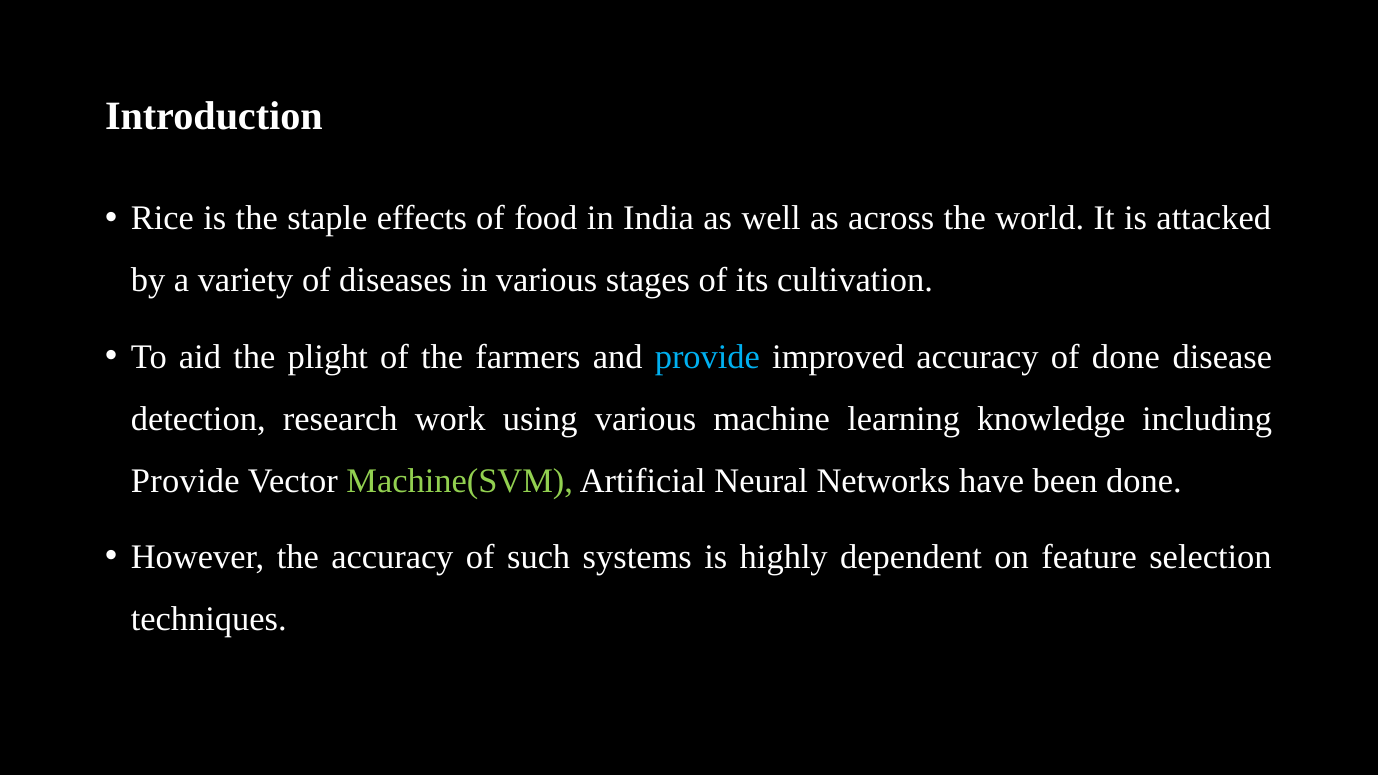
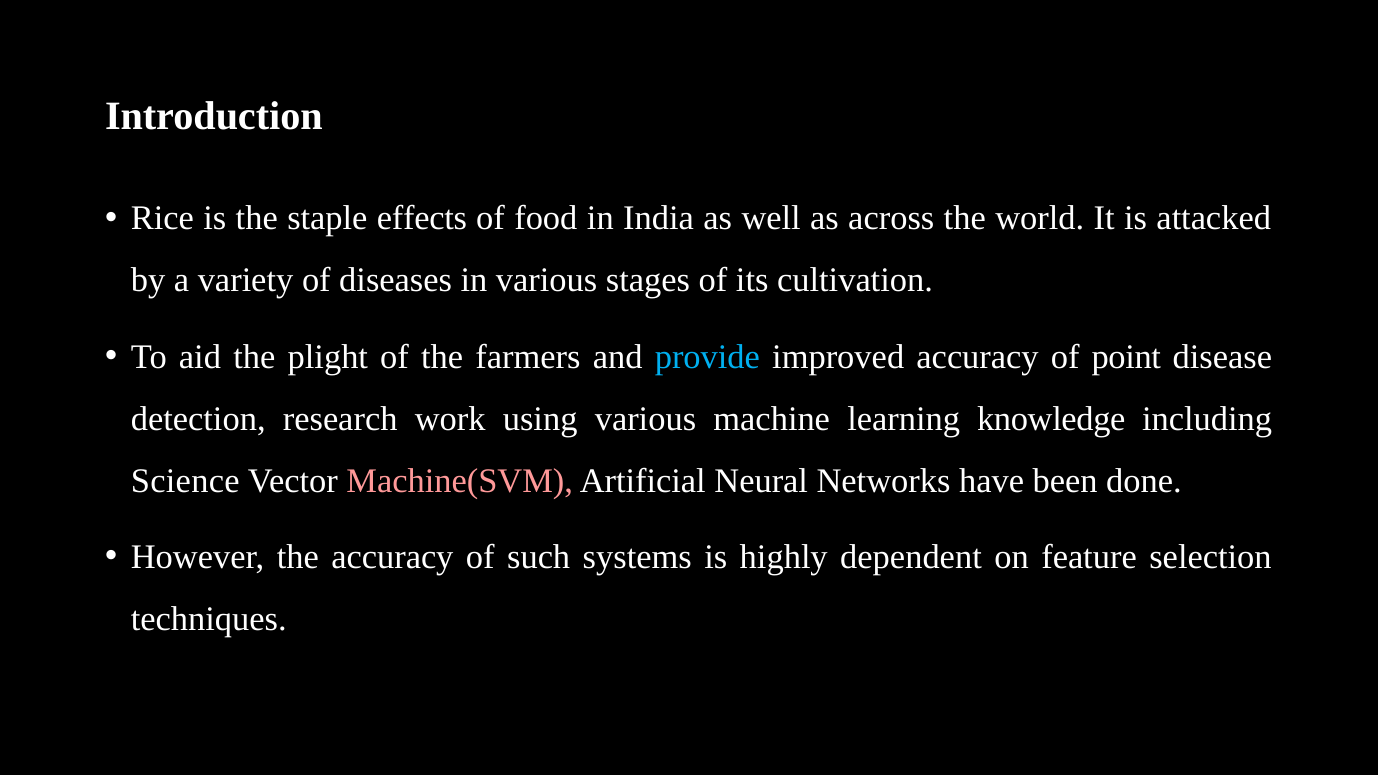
of done: done -> point (1126, 357)
Provide: Provide -> Science (185, 481)
Machine(SVM colour: light green -> pink (460, 481)
